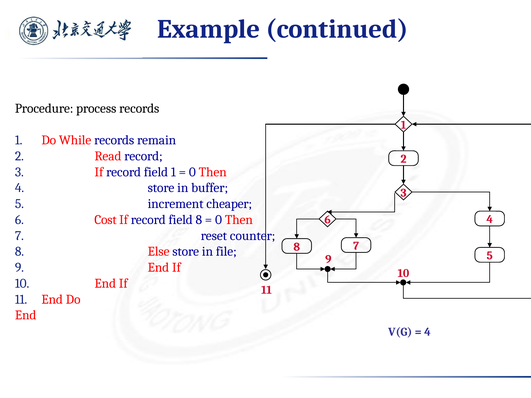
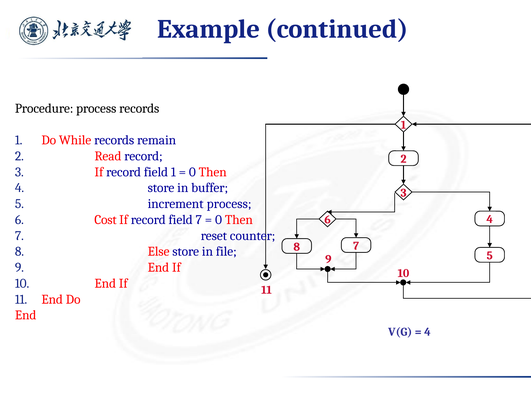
increment cheaper: cheaper -> process (229, 204)
field 8: 8 -> 7 (199, 220)
